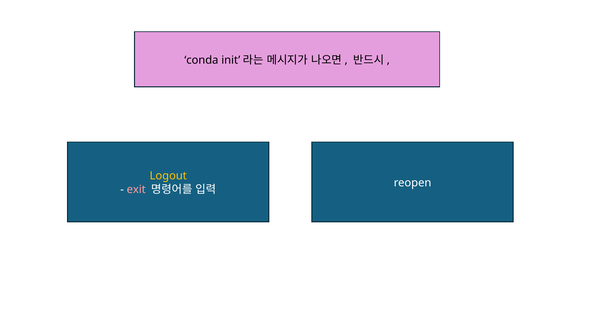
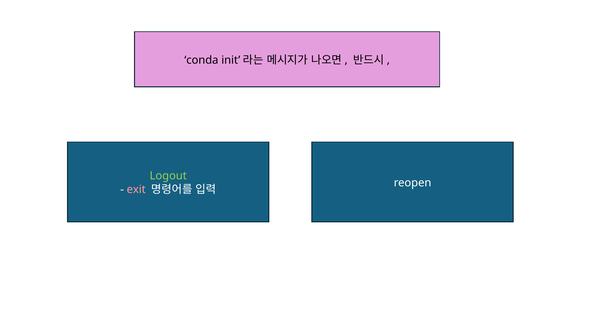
Logout colour: yellow -> light green (168, 176)
